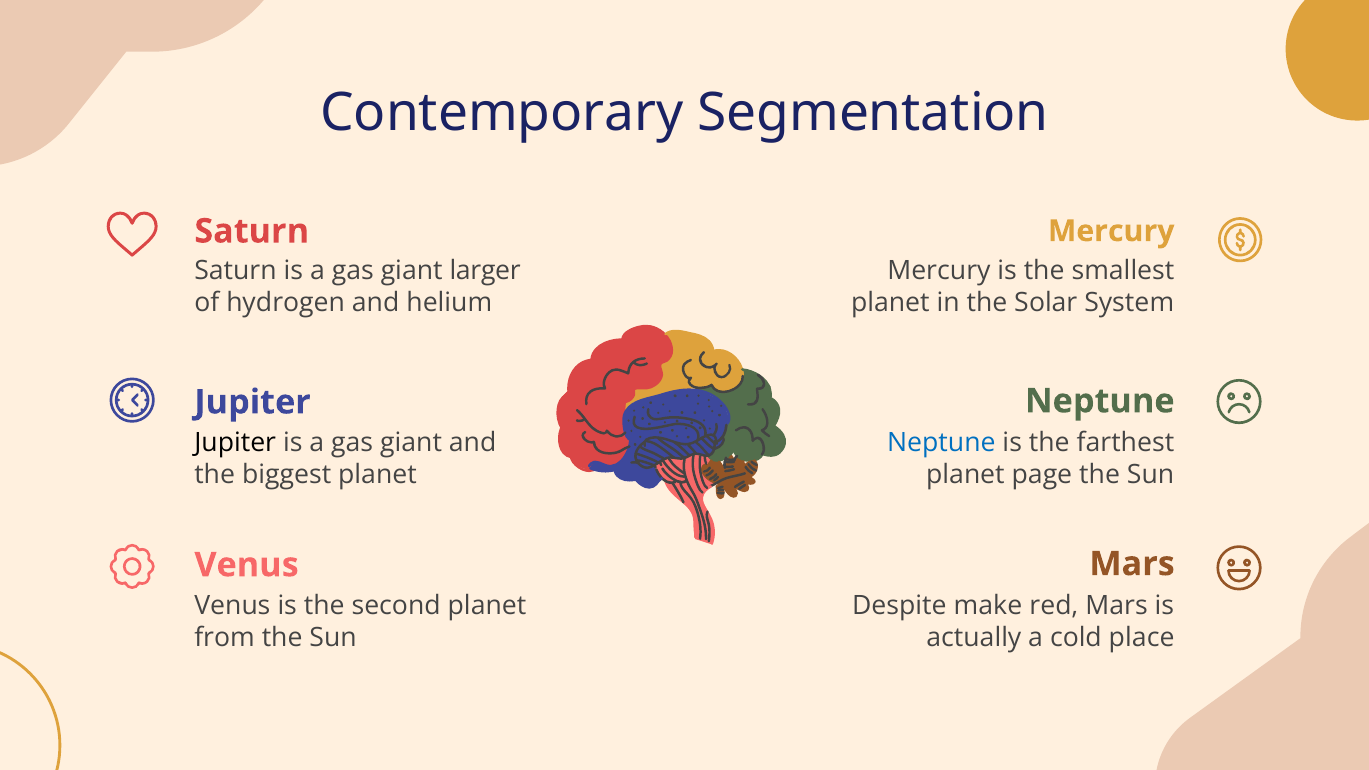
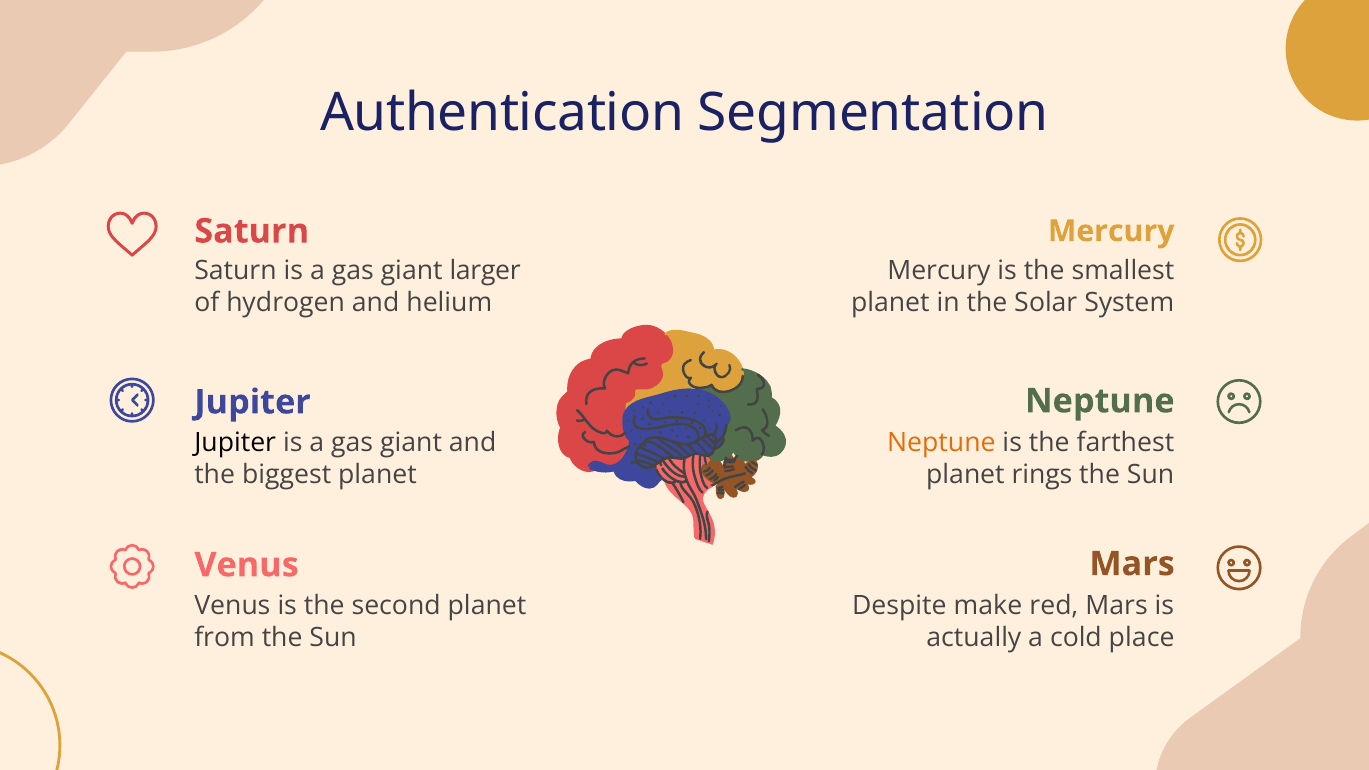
Contemporary: Contemporary -> Authentication (502, 113)
Neptune colour: blue -> orange (941, 443)
page: page -> rings (1042, 475)
